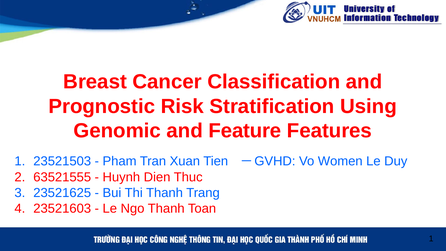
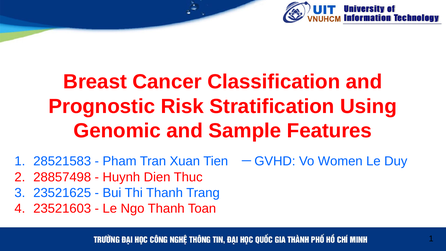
Feature: Feature -> Sample (245, 131)
23521503: 23521503 -> 28521583 (62, 161)
63521555: 63521555 -> 28857498 (62, 177)
